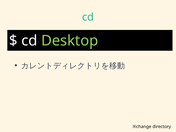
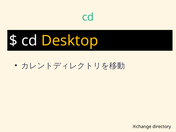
Desktop colour: light green -> yellow (70, 41)
